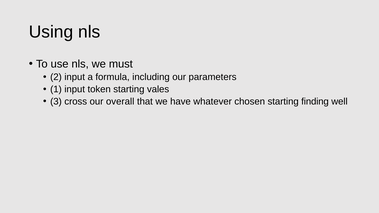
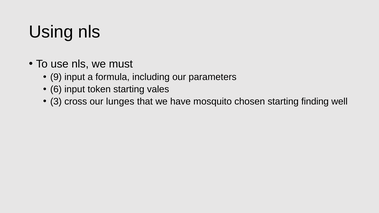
2: 2 -> 9 (56, 77)
1: 1 -> 6 (56, 89)
overall: overall -> lunges (120, 102)
whatever: whatever -> mosquito (213, 102)
